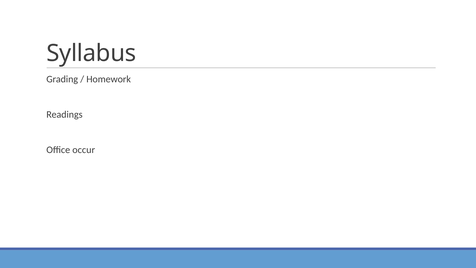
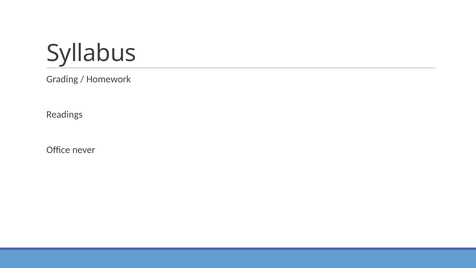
occur: occur -> never (84, 150)
